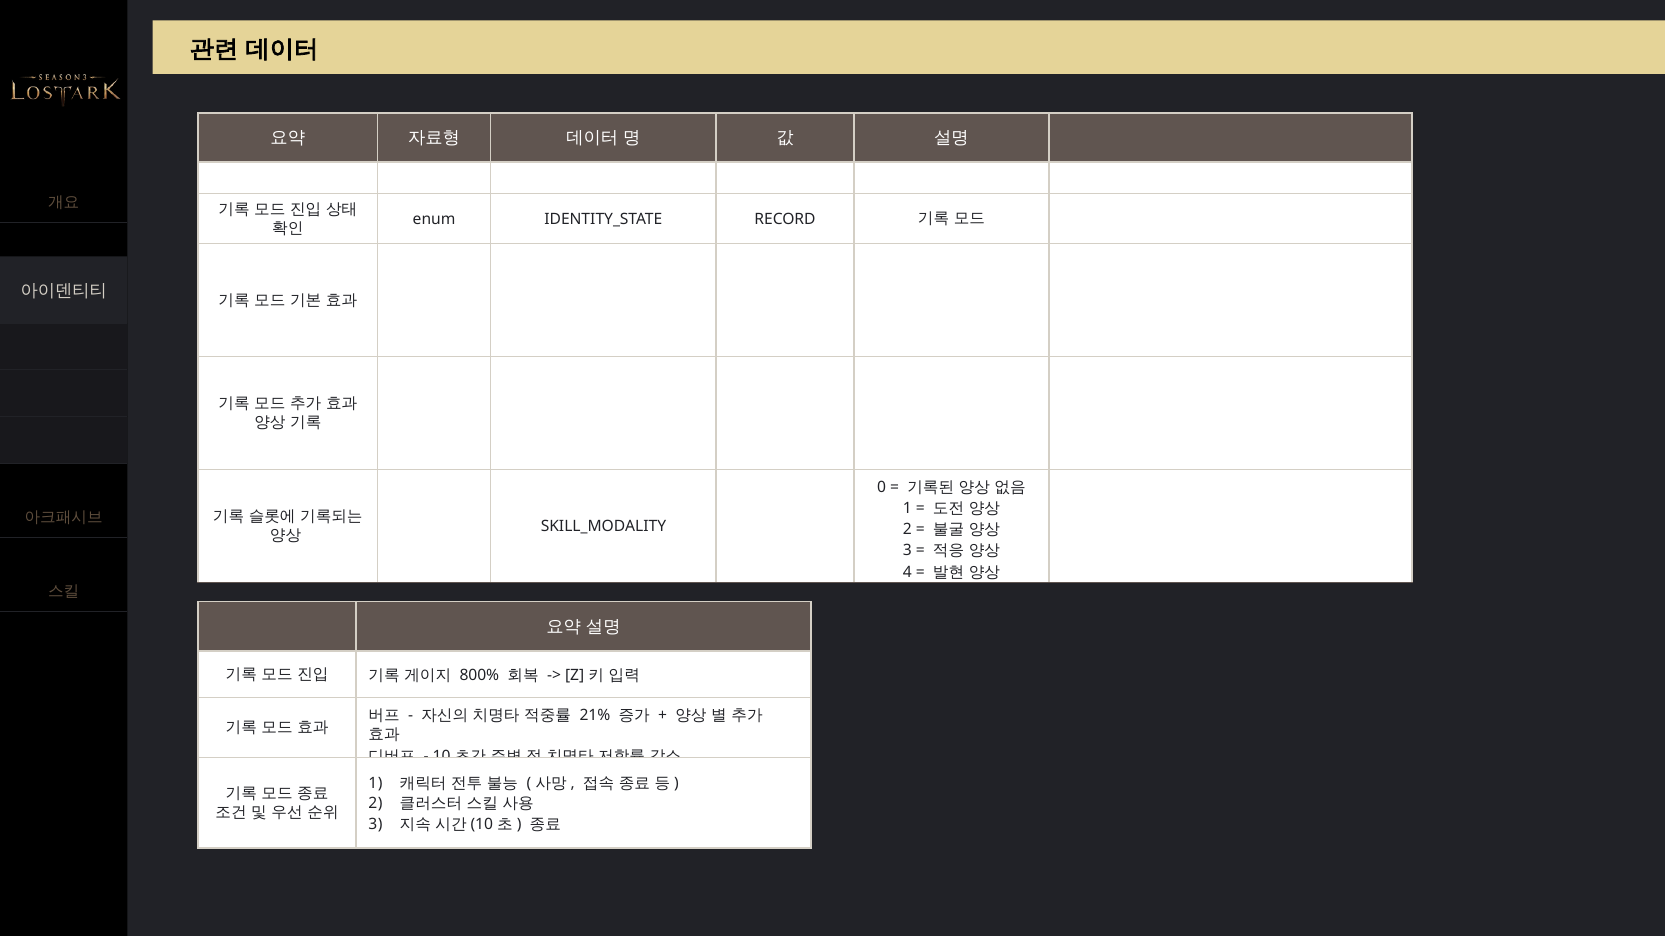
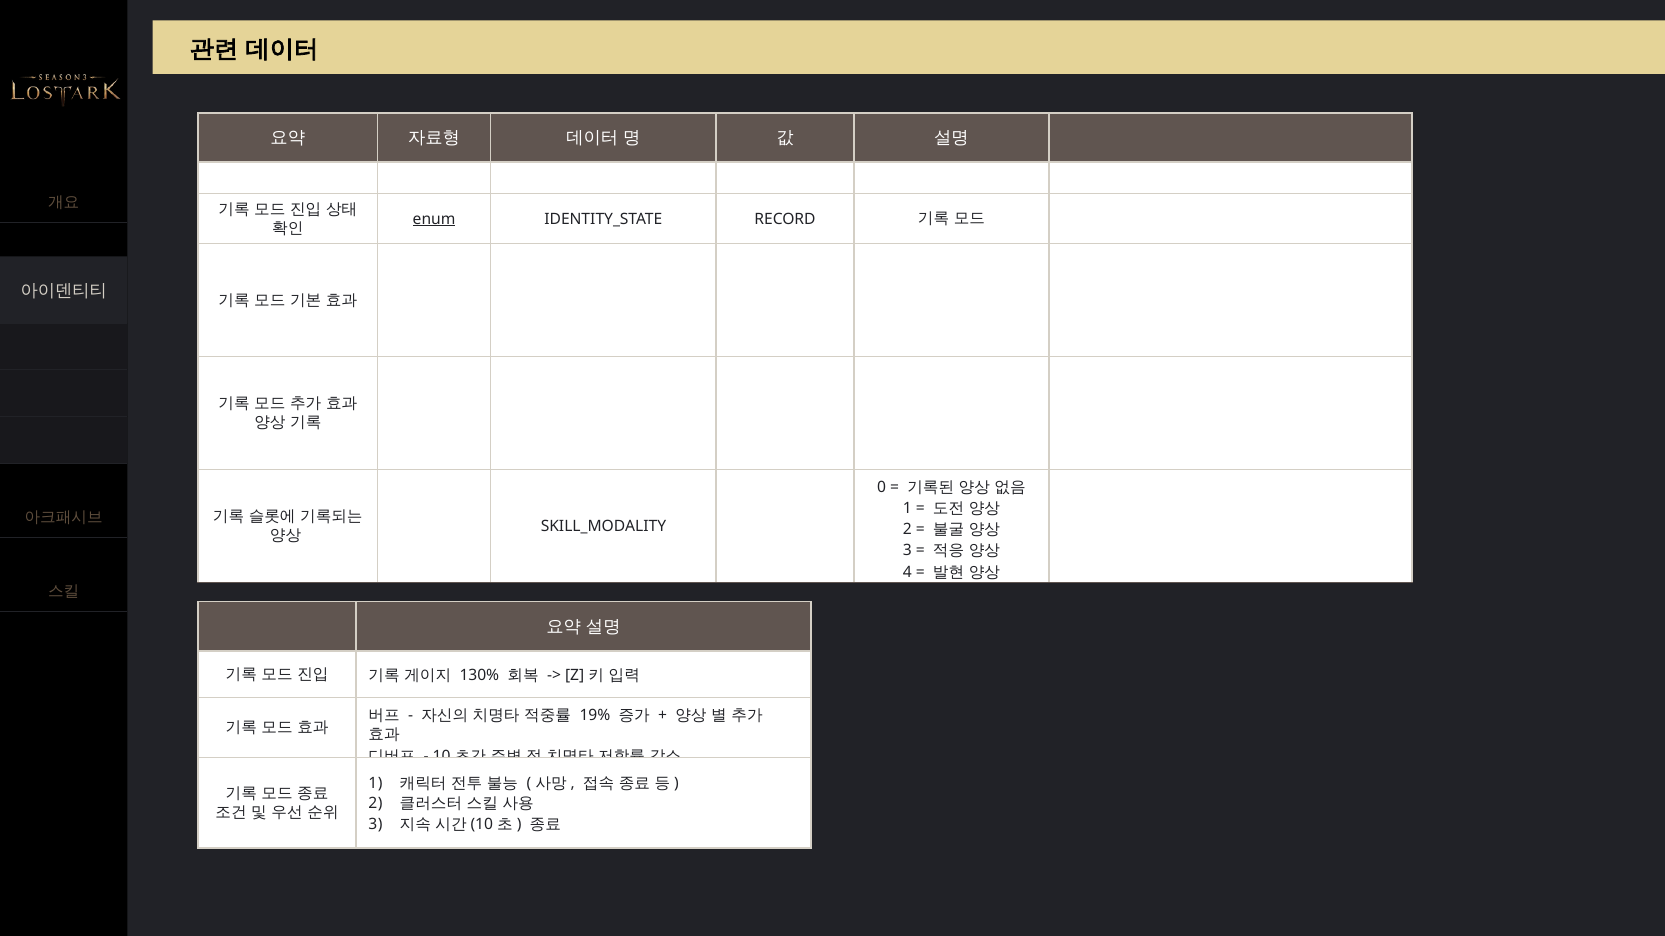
enum underline: none -> present (434, 219)
800%: 800% -> 130% (479, 675)
21%: 21% -> 19% (595, 716)
